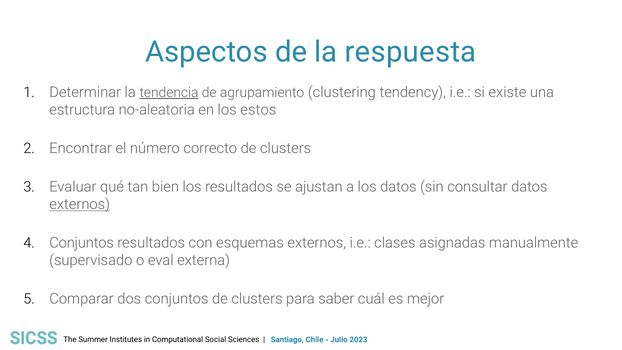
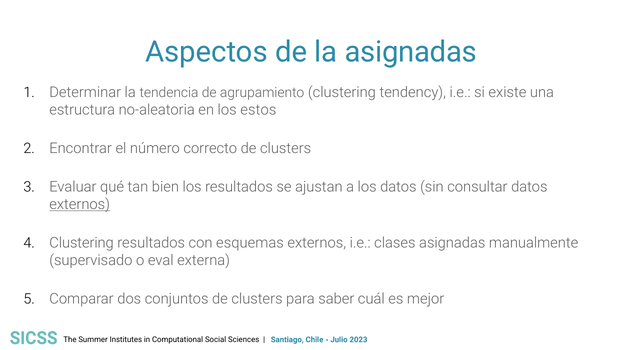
la respuesta: respuesta -> asignadas (411, 52)
tendencia underline: present -> none (169, 93)
Conjuntos: Conjuntos -> Clustering (82, 243)
